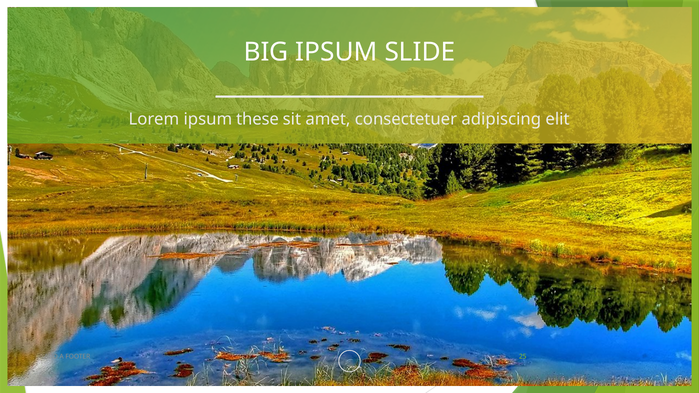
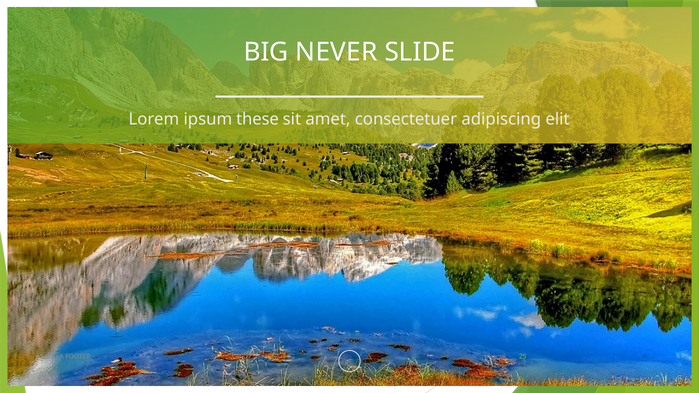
BIG IPSUM: IPSUM -> NEVER (336, 52)
